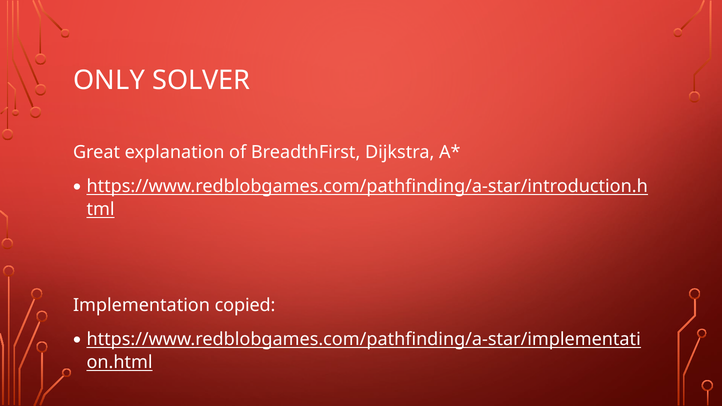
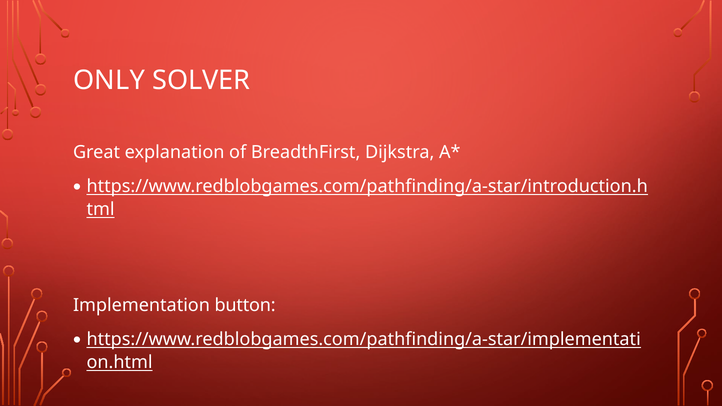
copied: copied -> button (245, 305)
